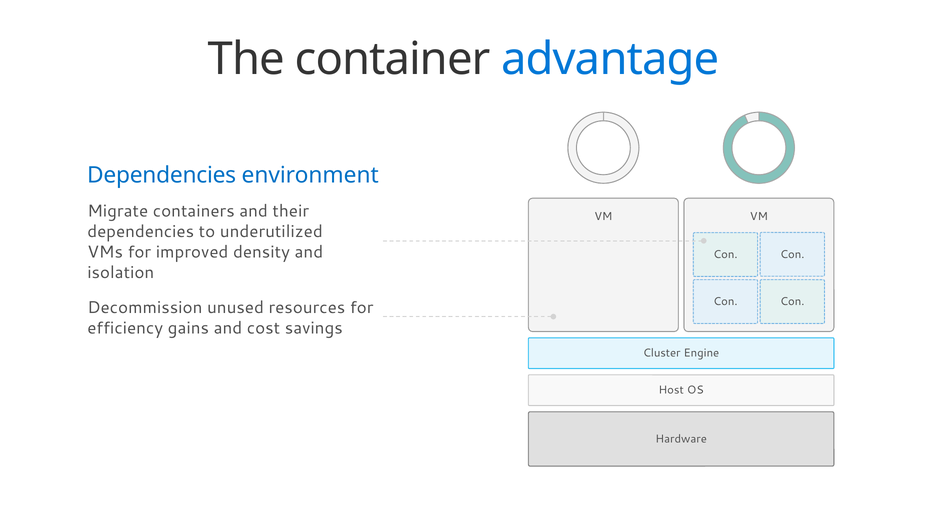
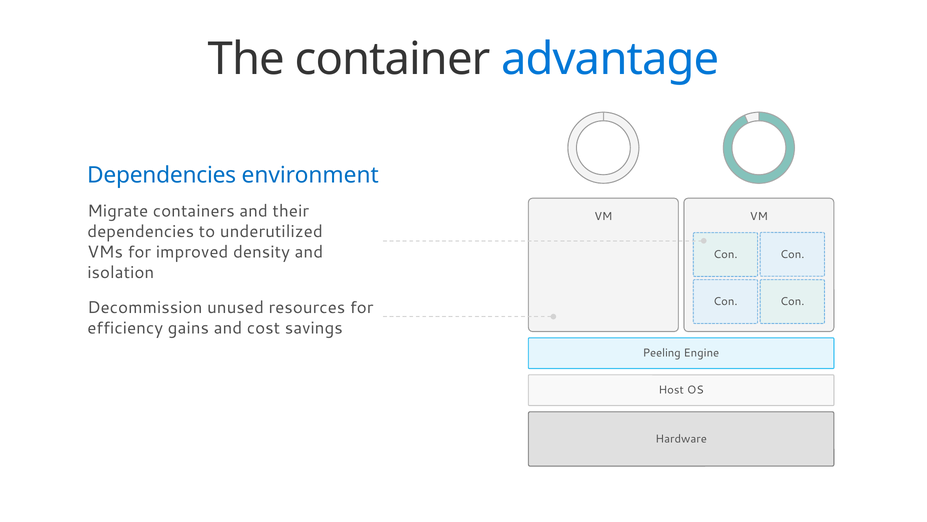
Cluster: Cluster -> Peeling (662, 353)
